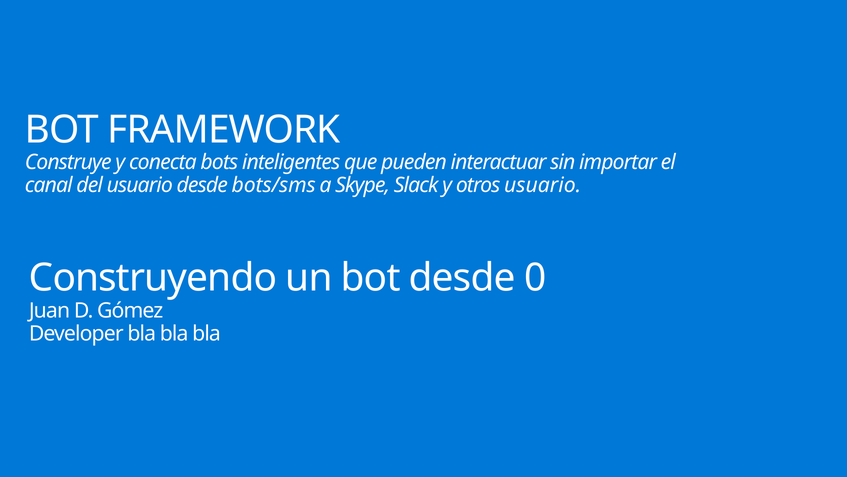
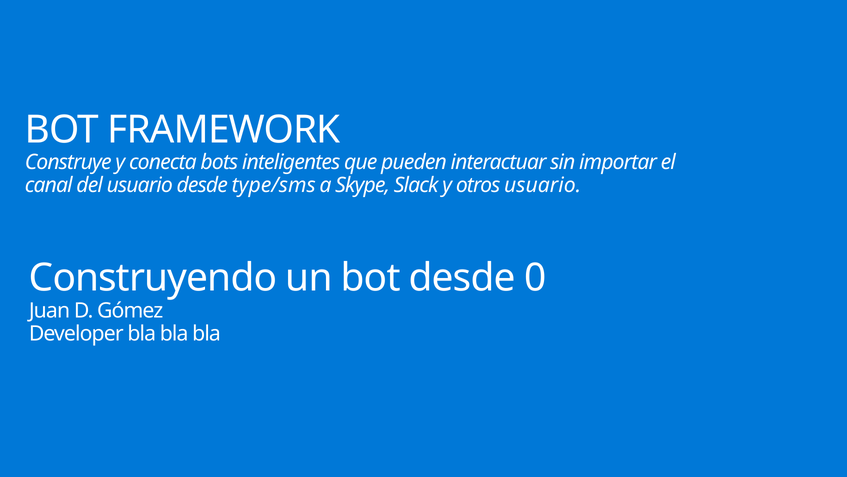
bots/sms: bots/sms -> type/sms (274, 185)
